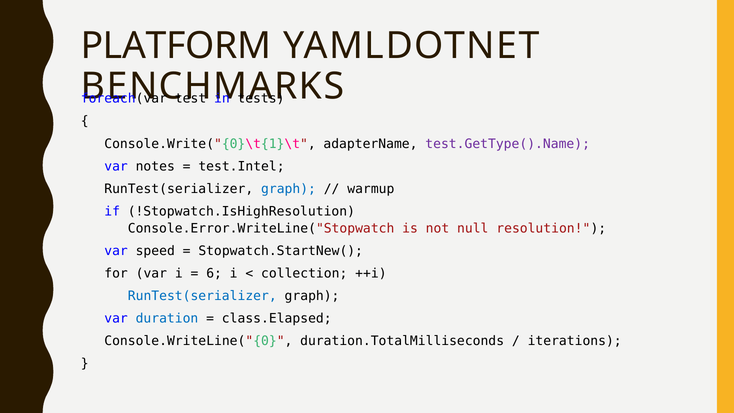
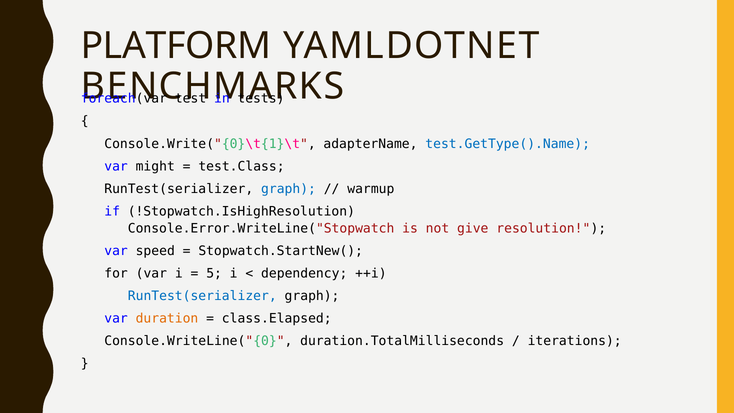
test.GetType().Name colour: purple -> blue (508, 144)
notes: notes -> might (155, 166)
test.Intel: test.Intel -> test.Class (241, 166)
null: null -> give (473, 228)
6: 6 -> 5 (214, 273)
collection: collection -> dependency (304, 273)
duration colour: blue -> orange (167, 318)
